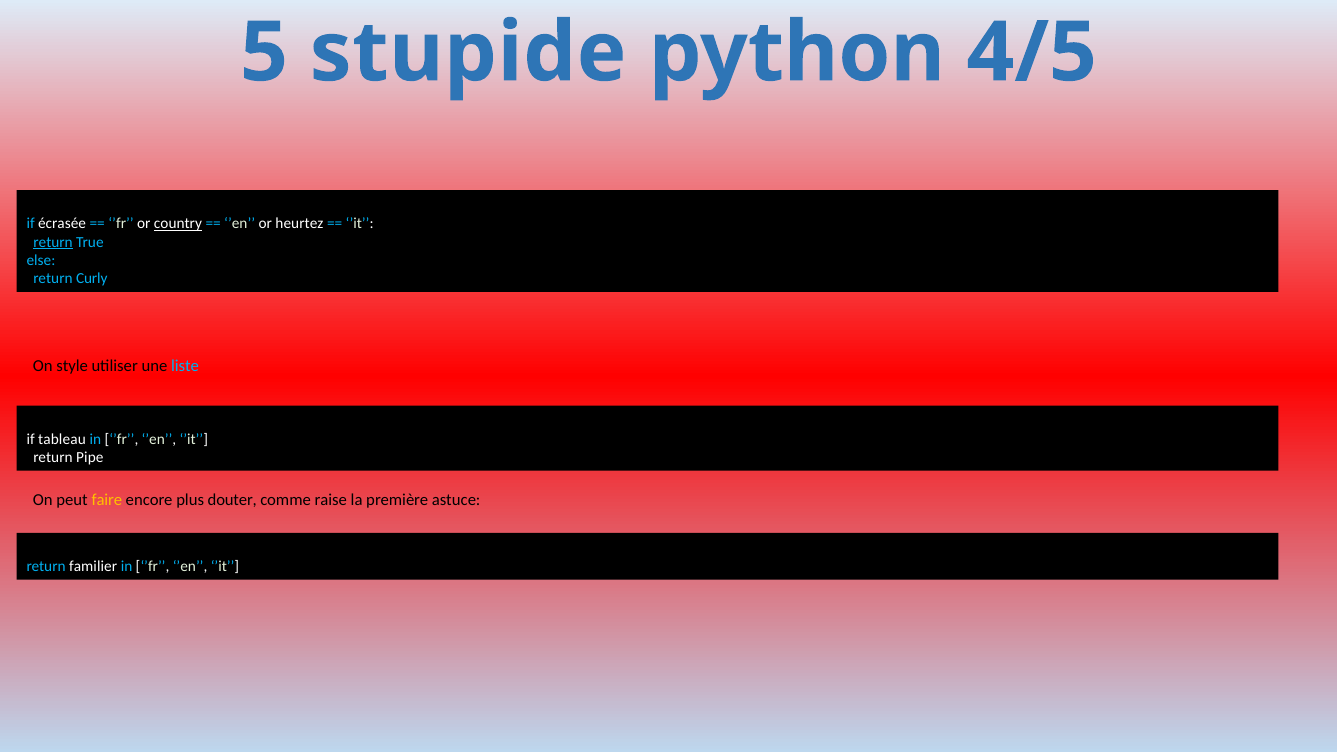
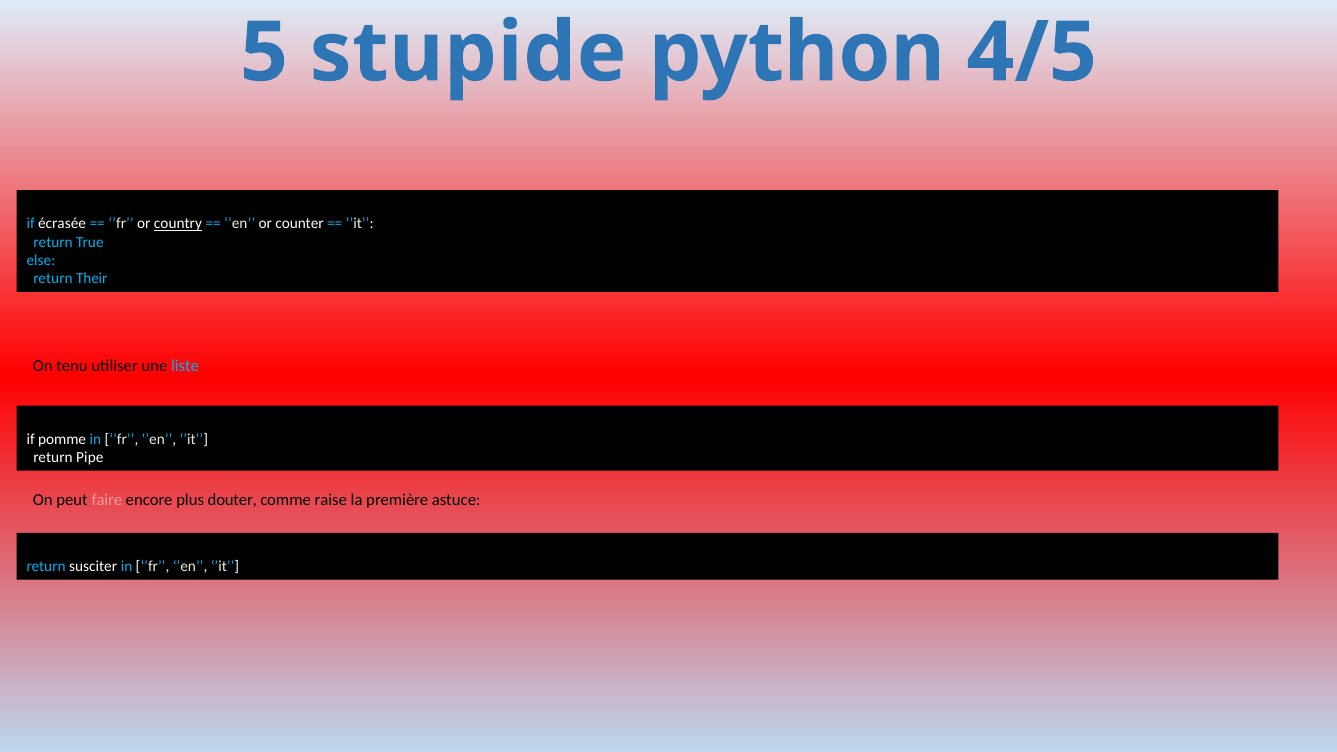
heurtez: heurtez -> counter (300, 224)
return underline: present -> none (53, 242)
Curly: Curly -> Their (92, 279)
style: style -> tenu (72, 366)
tableau: tableau -> pomme (62, 439)
faire colour: yellow -> pink (107, 500)
familier: familier -> susciter (93, 567)
